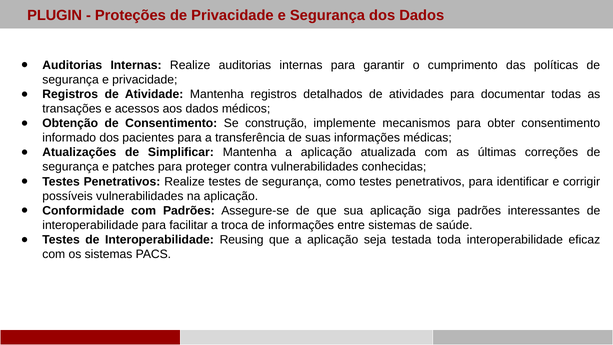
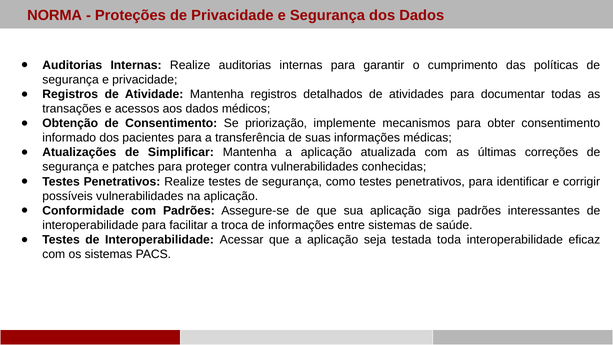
PLUGIN: PLUGIN -> NORMA (55, 15)
construção: construção -> priorização (276, 123)
Reusing: Reusing -> Acessar (242, 240)
